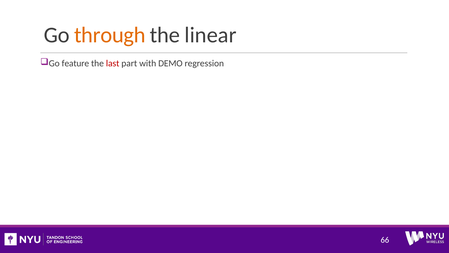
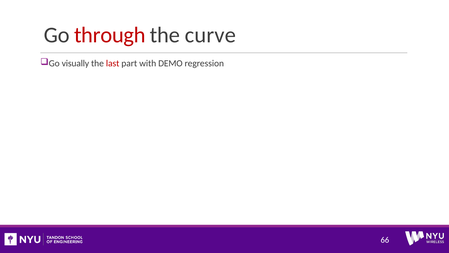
through colour: orange -> red (110, 35)
linear: linear -> curve (210, 35)
feature: feature -> visually (75, 63)
